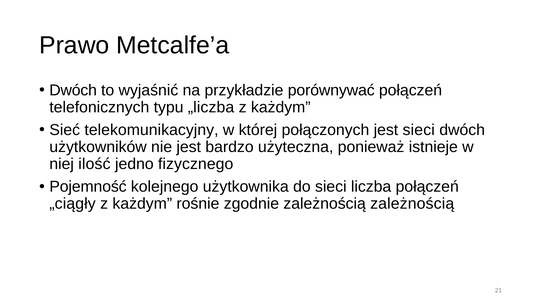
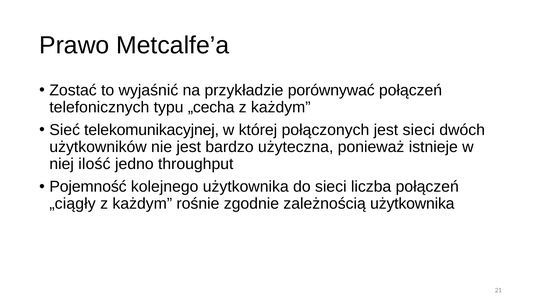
Dwóch: Dwóch -> Zostać (73, 90)
„liczba: „liczba -> „cecha (211, 107)
telekomunikacyjny: telekomunikacyjny -> telekomunikacyjnej (152, 130)
fizycznego: fizycznego -> throughput (196, 164)
zależnością zależnością: zależnością -> użytkownika (412, 204)
